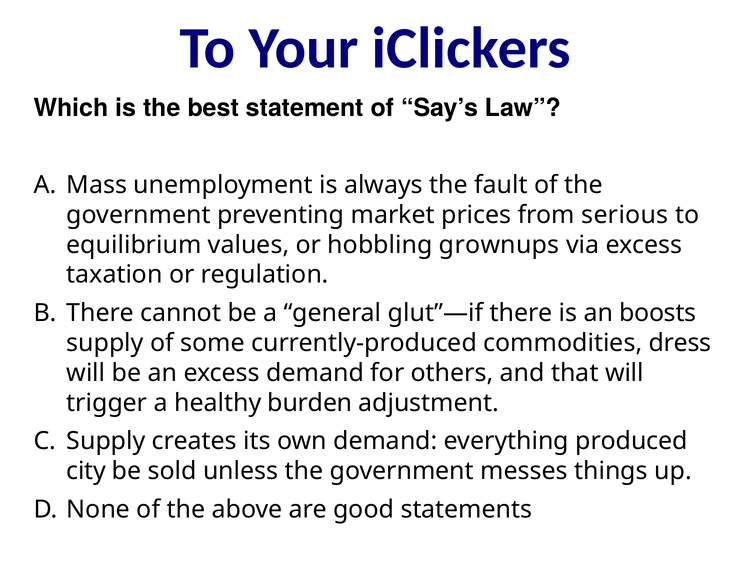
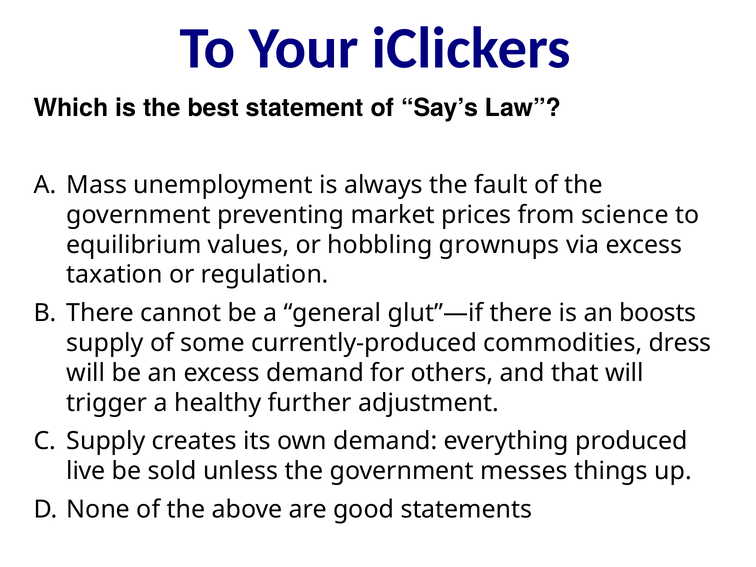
serious: serious -> science (625, 215)
burden: burden -> further (310, 403)
city: city -> live (86, 471)
